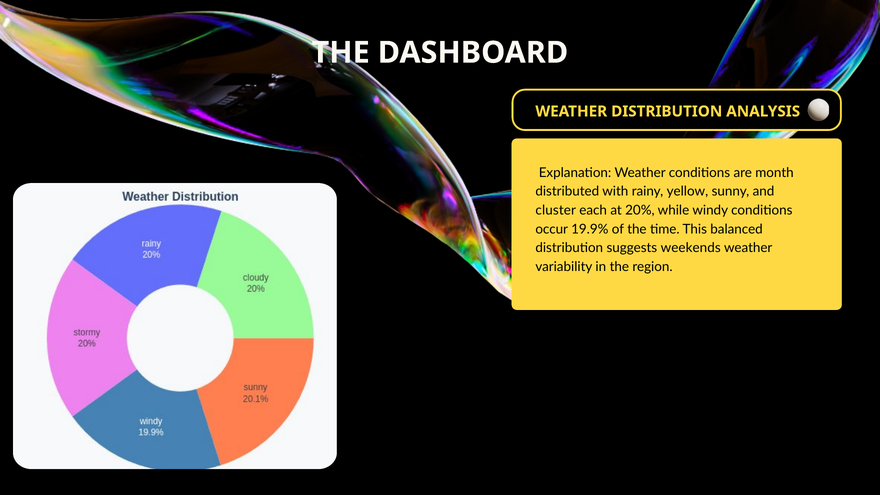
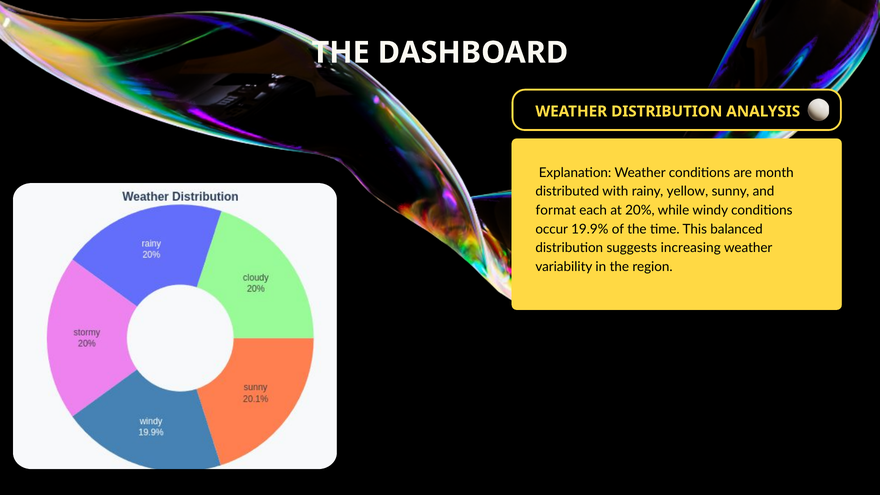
cluster: cluster -> format (556, 210)
weekends: weekends -> increasing (691, 248)
